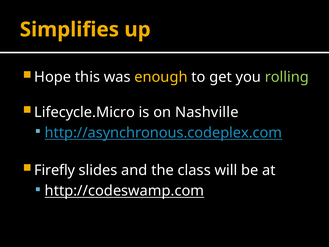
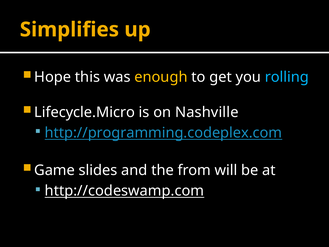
rolling colour: light green -> light blue (287, 77)
http://asynchronous.codeplex.com: http://asynchronous.codeplex.com -> http://programming.codeplex.com (163, 133)
Firefly: Firefly -> Game (55, 170)
class: class -> from (194, 170)
